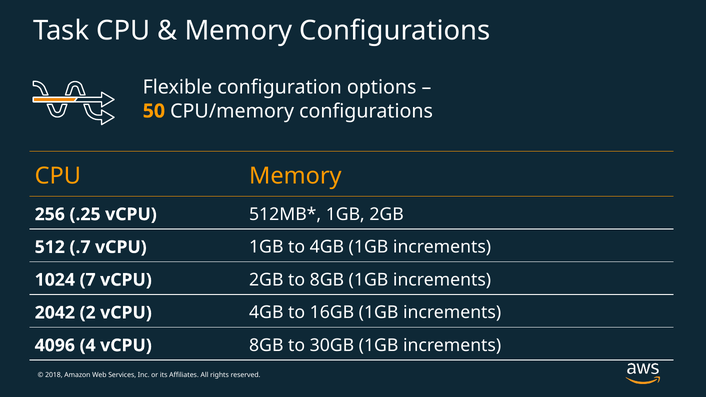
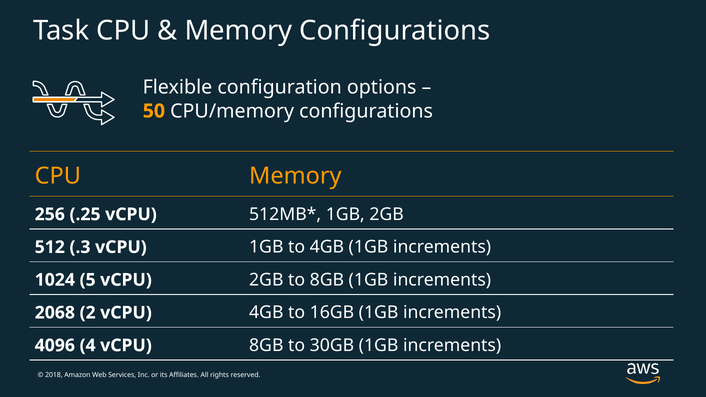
.7: .7 -> .3 (80, 247)
7: 7 -> 5 (88, 280)
2042: 2042 -> 2068 (55, 313)
